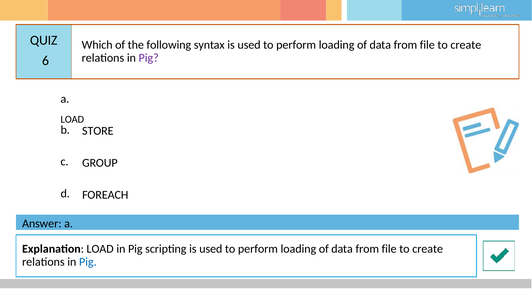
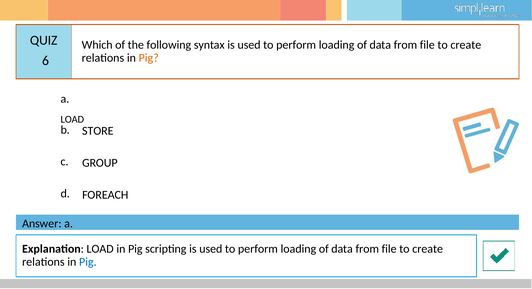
Pig colour: purple -> orange (149, 58)
